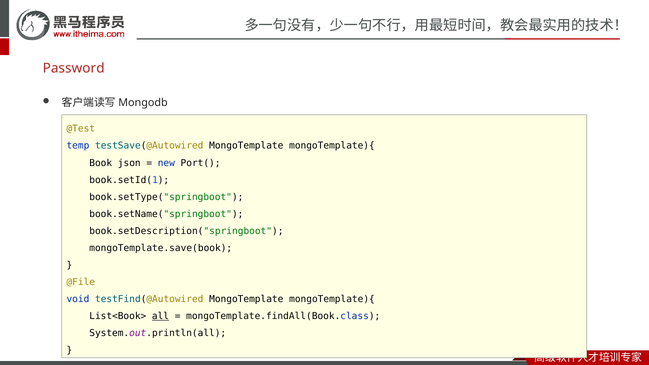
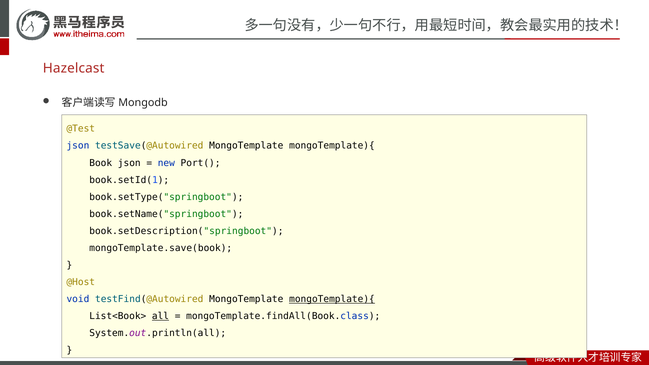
Password: Password -> Hazelcast (74, 68)
temp: temp -> json (78, 146)
@File: @File -> @Host (81, 282)
mongoTemplate){ underline: none -> present (332, 299)
